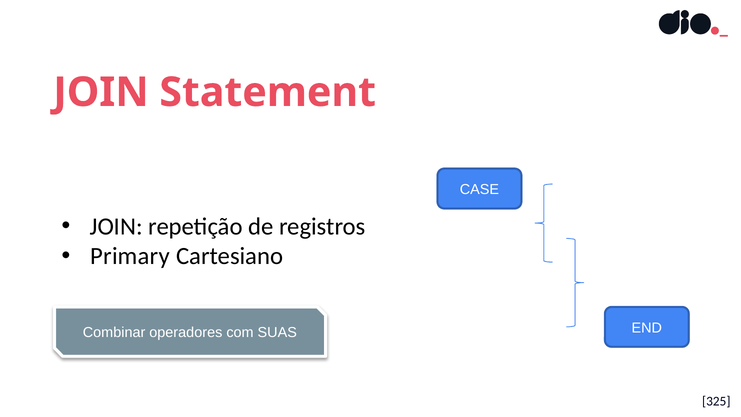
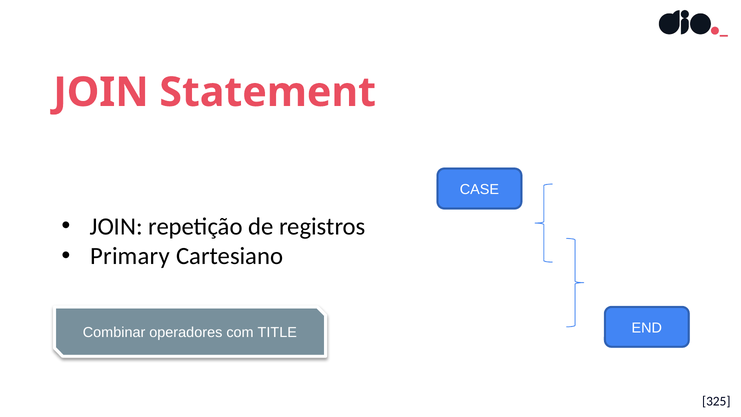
SUAS: SUAS -> TITLE (277, 332)
